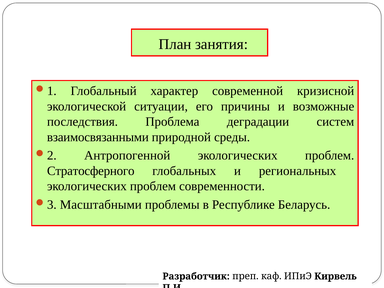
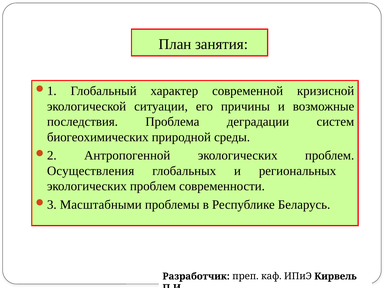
взаимосвязанными: взаимосвязанными -> биогеохимических (98, 137)
Стратосферного: Стратосферного -> Осуществления (91, 171)
